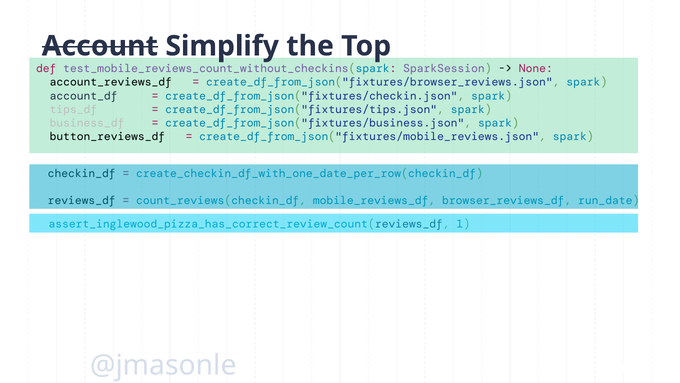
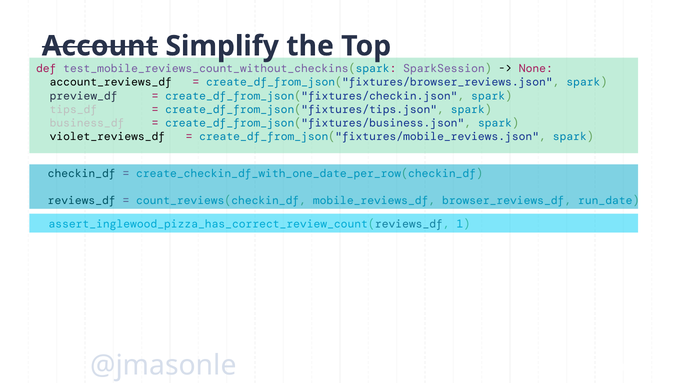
account_df: account_df -> preview_df (84, 96)
button_reviews_df: button_reviews_df -> violet_reviews_df (107, 137)
